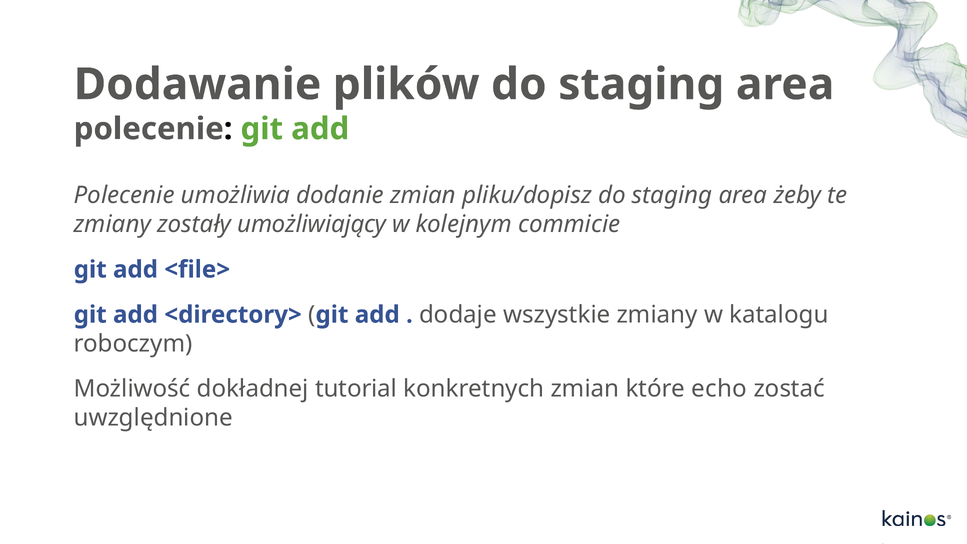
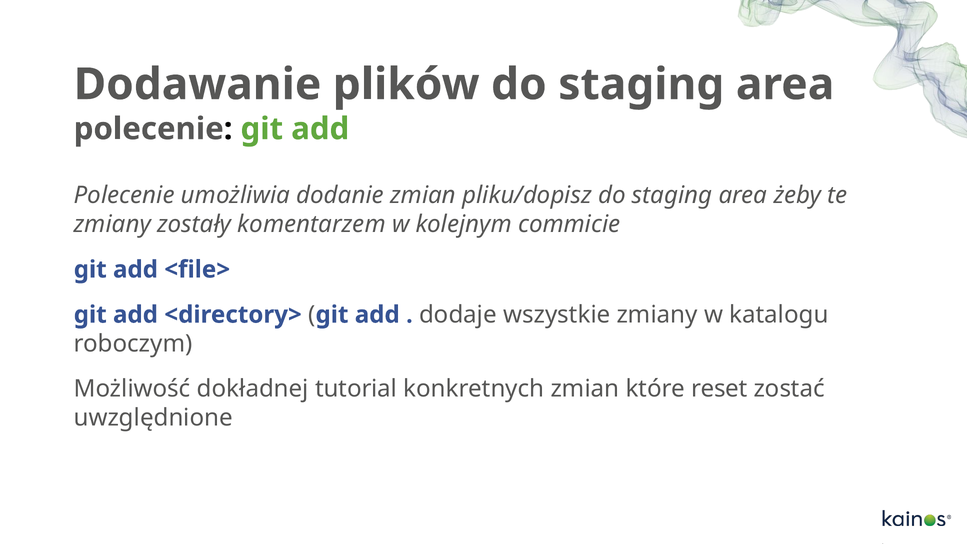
umożliwiający: umożliwiający -> komentarzem (312, 224)
echo: echo -> reset (719, 389)
